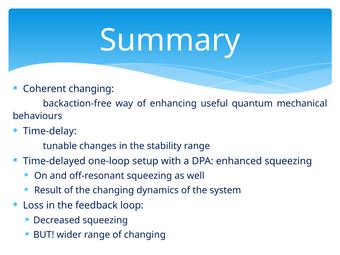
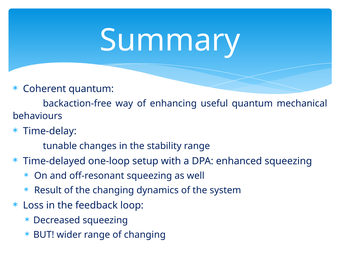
Coherent changing: changing -> quantum (91, 89)
